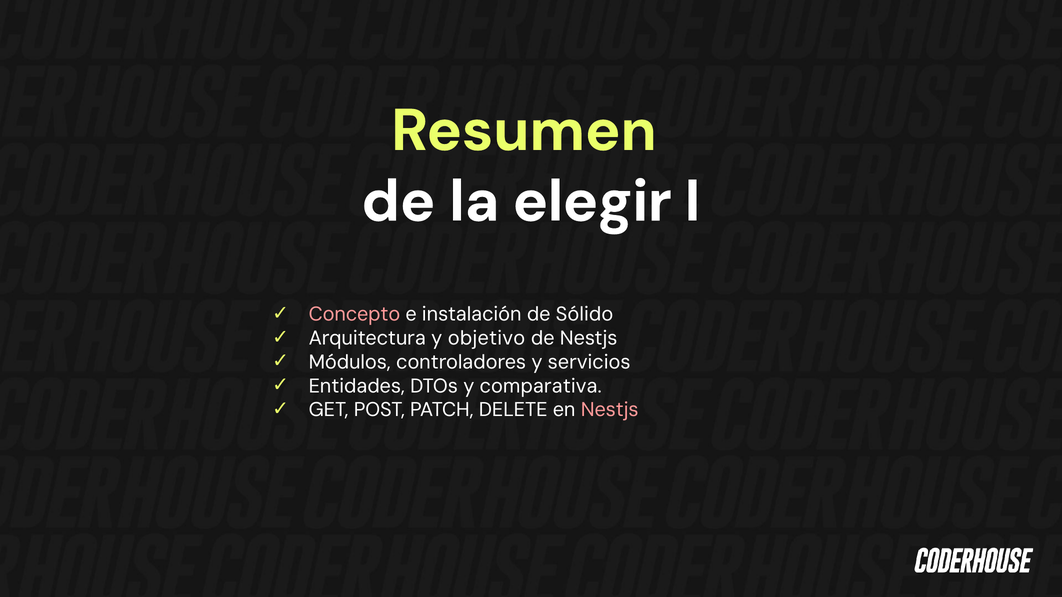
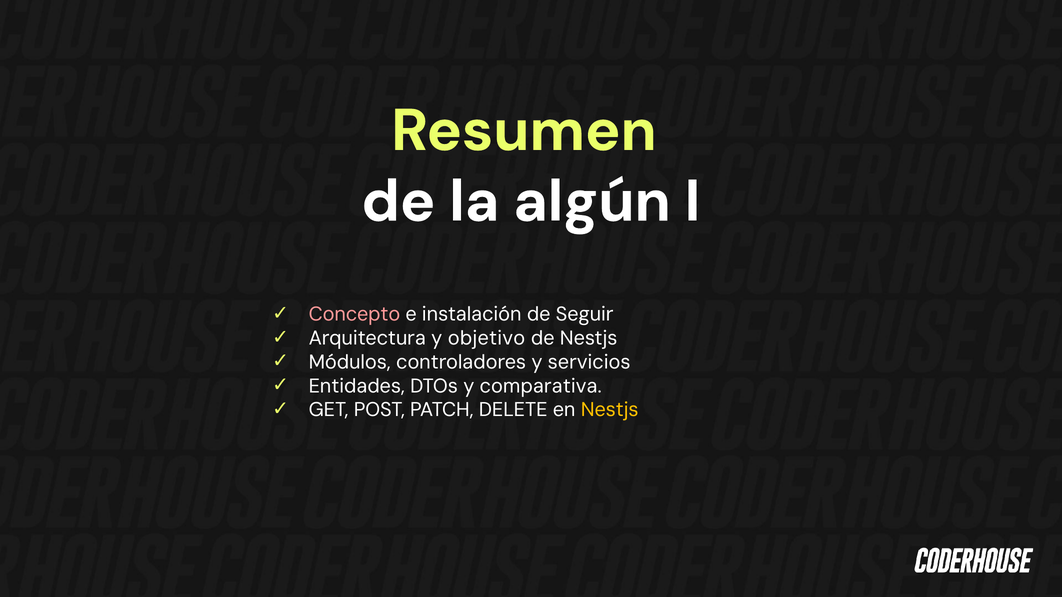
elegir: elegir -> algún (592, 201)
Sólido: Sólido -> Seguir (585, 315)
Nestjs colour: pink -> yellow (610, 410)
